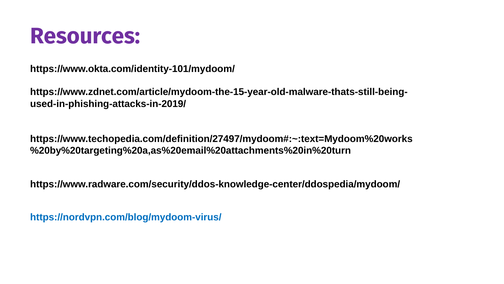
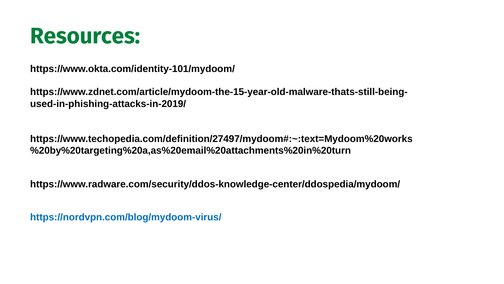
Resources colour: purple -> green (85, 36)
